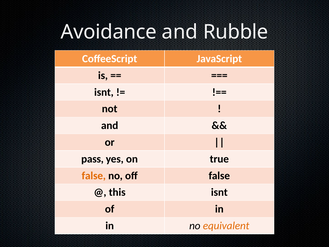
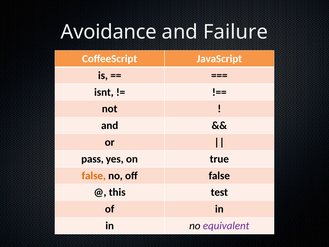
Rubble: Rubble -> Failure (236, 32)
this isnt: isnt -> test (219, 192)
equivalent colour: orange -> purple (226, 226)
